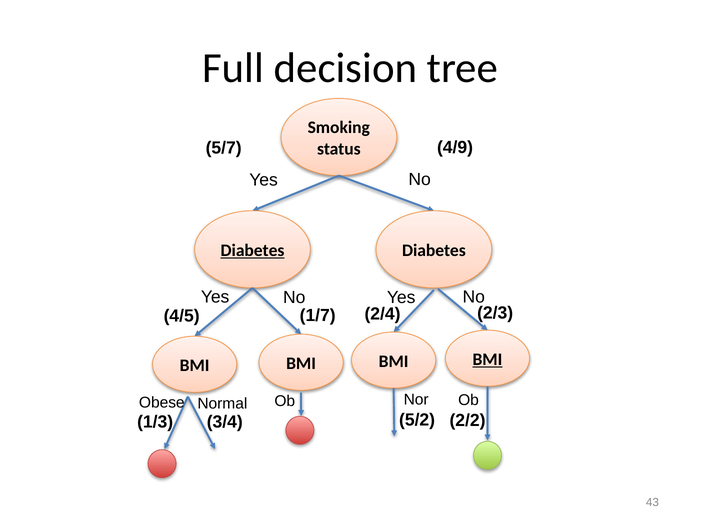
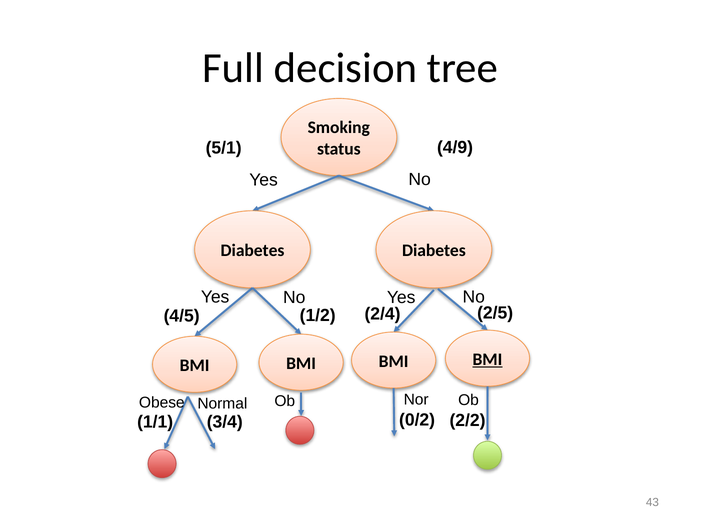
5/7: 5/7 -> 5/1 (224, 148)
Diabetes underline: present -> none (253, 250)
1/7: 1/7 -> 1/2 (318, 315)
2/3: 2/3 -> 2/5 (495, 313)
5/2: 5/2 -> 0/2 (417, 420)
1/3: 1/3 -> 1/1 (155, 422)
